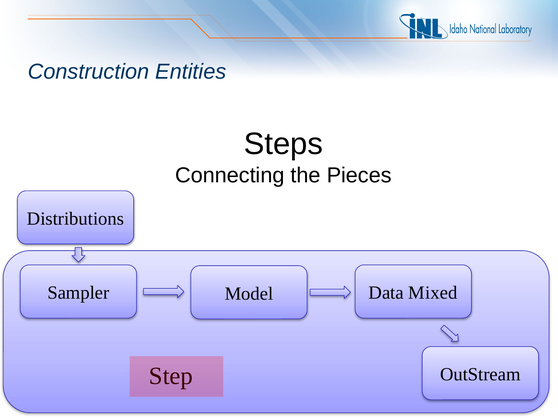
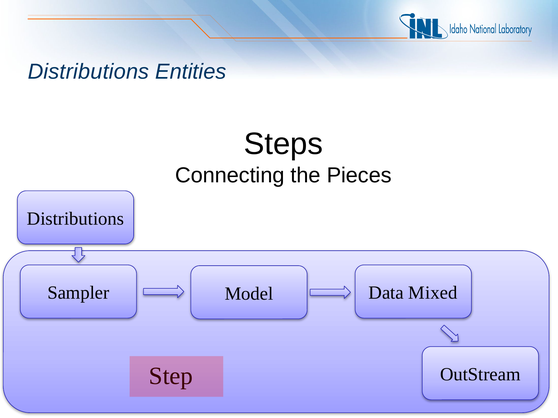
Construction: Construction -> Distributions (88, 72)
